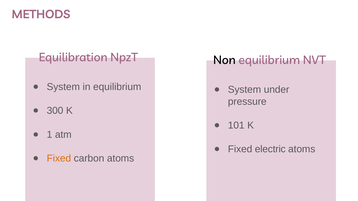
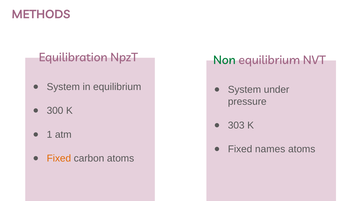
Non colour: black -> green (224, 60)
101: 101 -> 303 (236, 126)
electric: electric -> names (270, 149)
